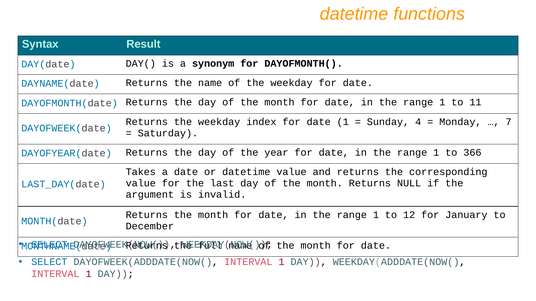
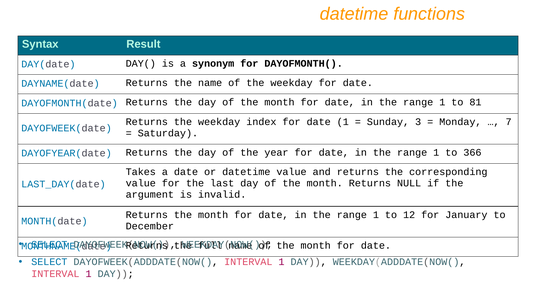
11: 11 -> 81 (475, 103)
4: 4 -> 3 (418, 122)
